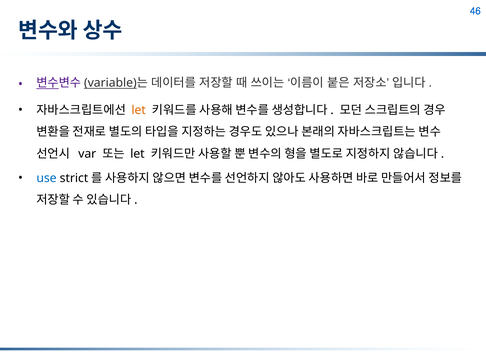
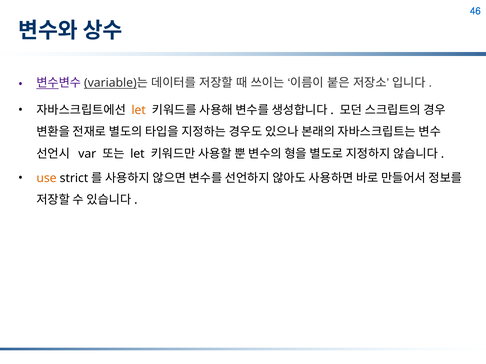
use colour: blue -> orange (47, 178)
